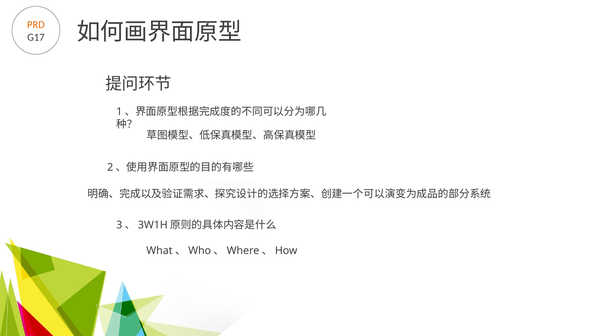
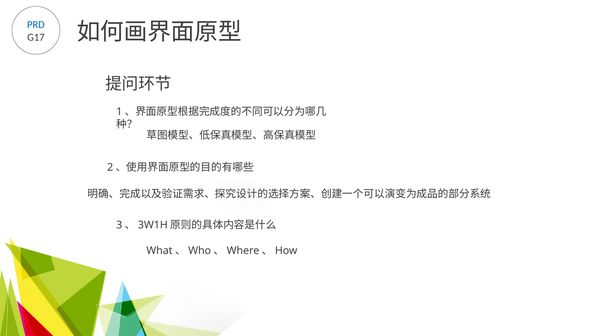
PRD colour: orange -> blue (36, 25)
